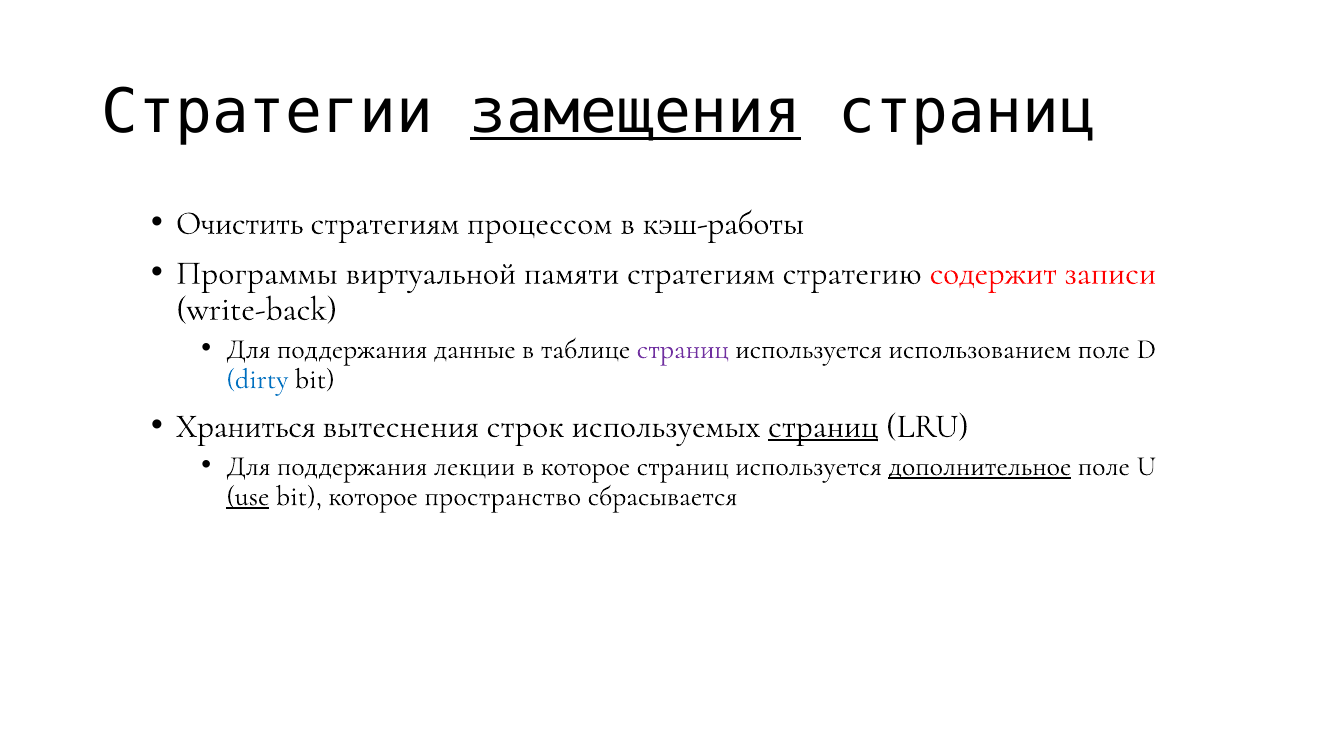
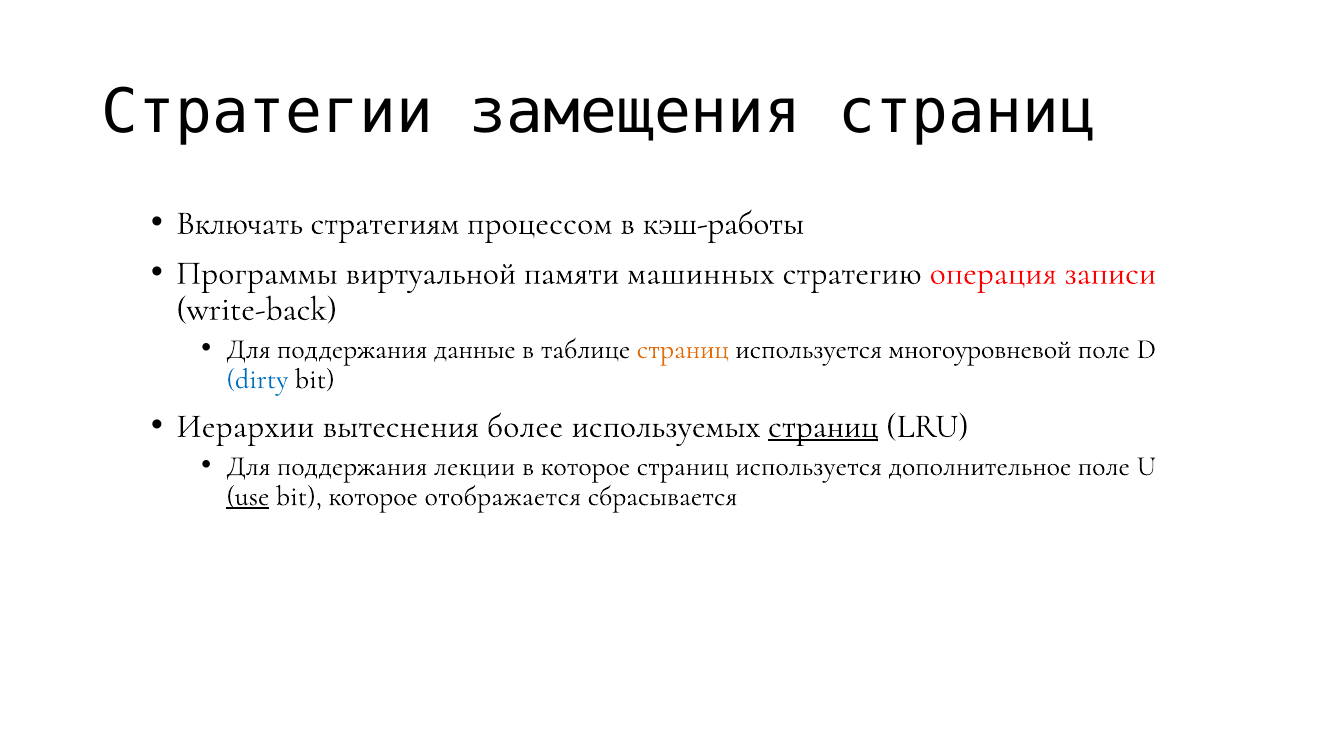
замещения underline: present -> none (636, 112)
Очистить: Очистить -> Включать (240, 223)
памяти стратегиям: стратегиям -> машинных (701, 273)
содержит: содержит -> операция (993, 273)
страниц colour: purple -> orange (683, 349)
использованием: использованием -> многоуровневой (980, 349)
Храниться: Храниться -> Иерархии (245, 426)
строк: строк -> более (525, 426)
дополнительное underline: present -> none (980, 466)
пространство: пространство -> отображается (503, 496)
